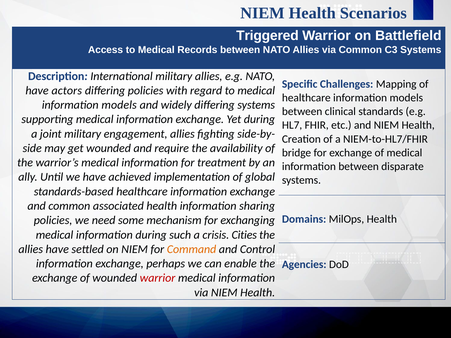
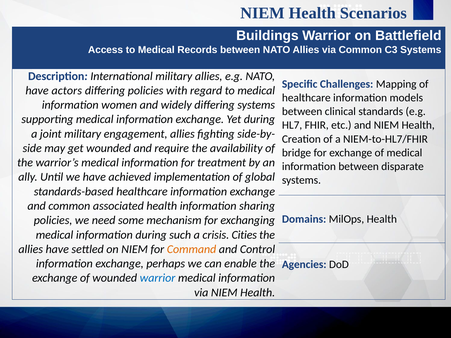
Triggered: Triggered -> Buildings (267, 36)
models: models -> women (119, 105)
warrior colour: red -> blue (158, 278)
